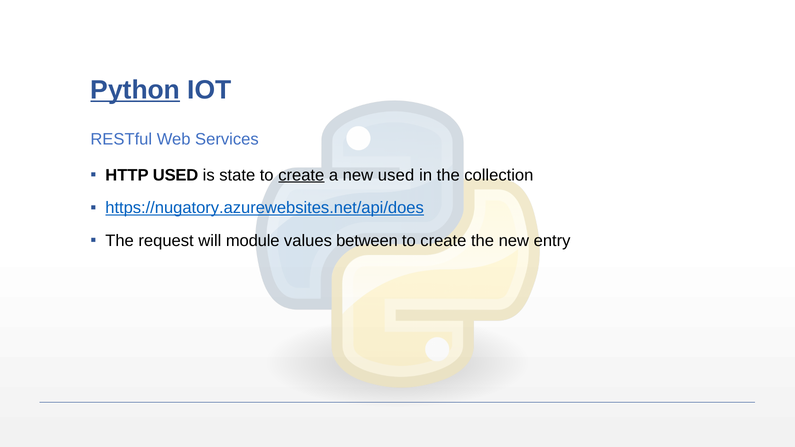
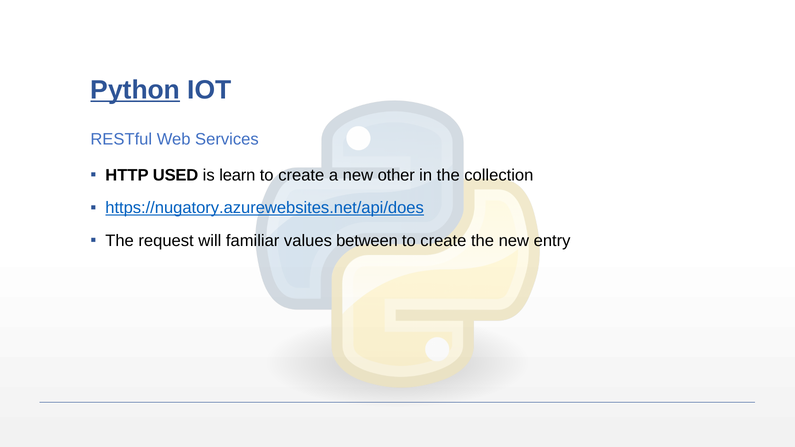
state: state -> learn (237, 175)
create underline: present -> none (301, 175)
new used: used -> other (396, 175)
module: module -> familiar (253, 241)
